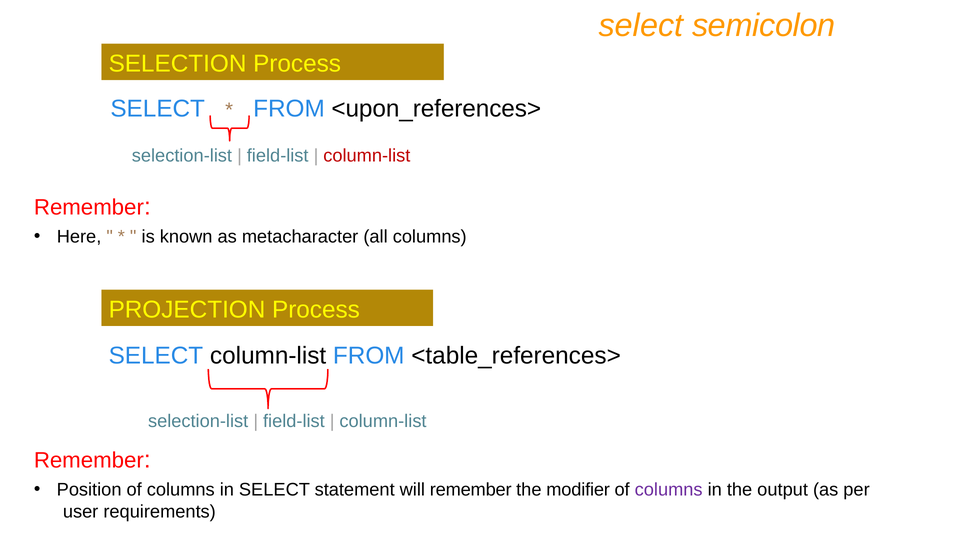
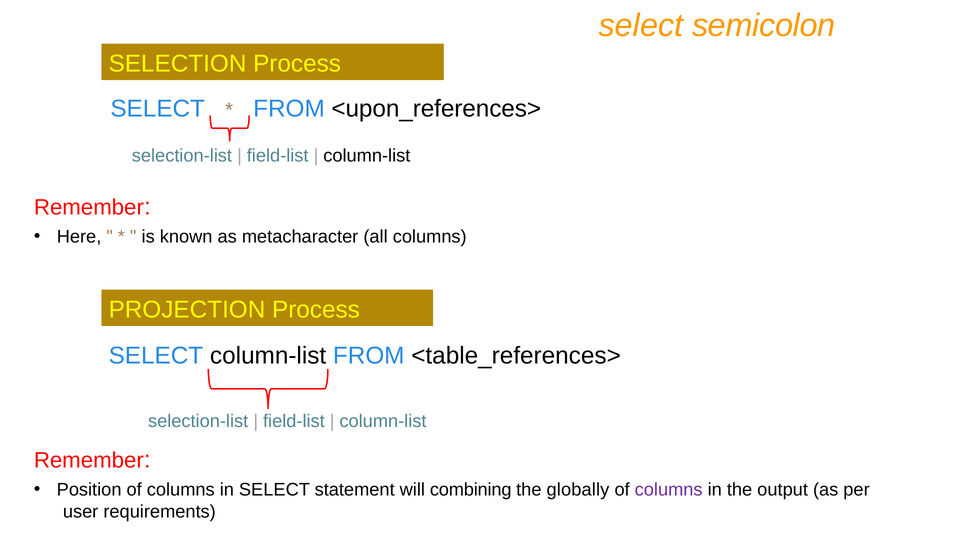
column-list colour: red -> black (367, 156)
will remember: remember -> combining (471, 490)
modifier: modifier -> globally (578, 490)
